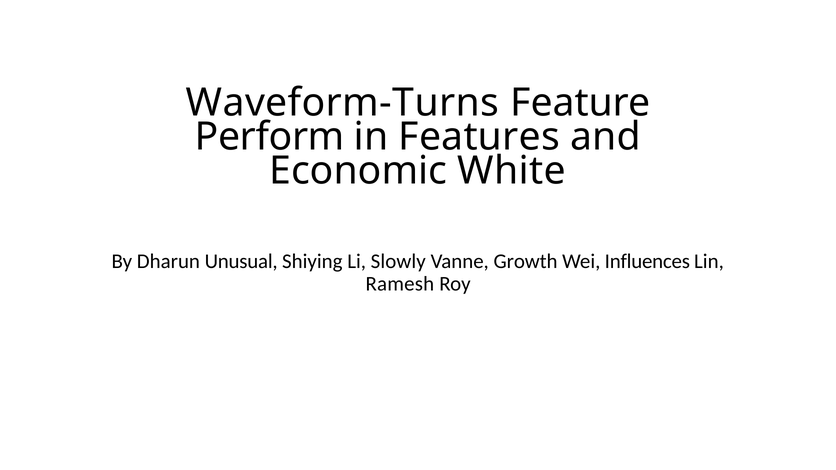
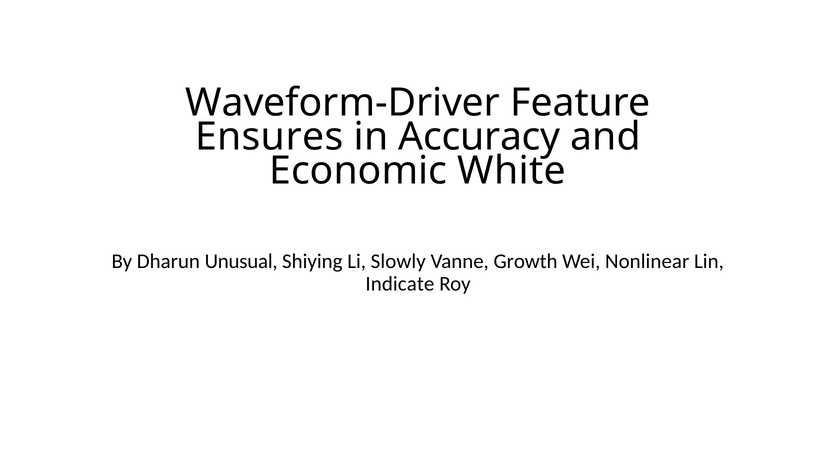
Waveform-Turns: Waveform-Turns -> Waveform-Driver (343, 103)
Perform: Perform -> Ensures (269, 137)
Features: Features -> Accuracy (479, 137)
Influences: Influences -> Nonlinear (647, 261)
Ramesh: Ramesh -> Indicate (400, 284)
